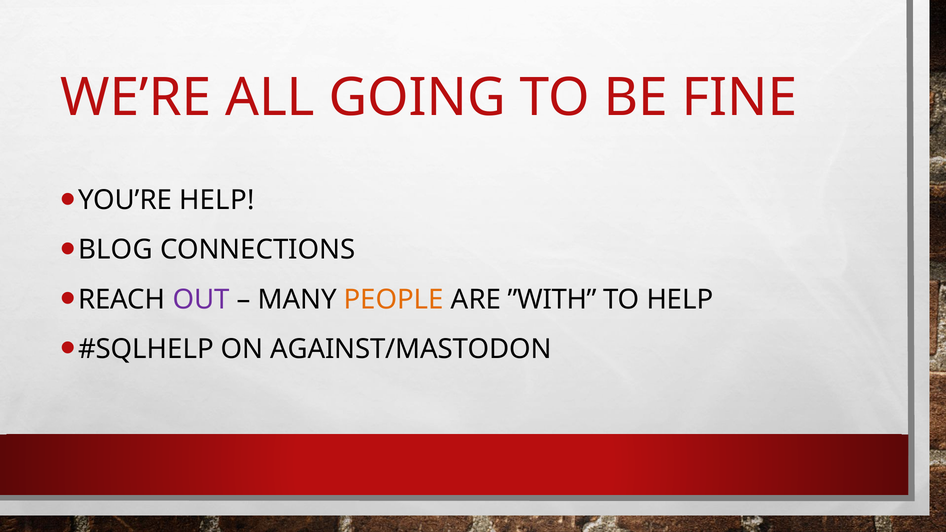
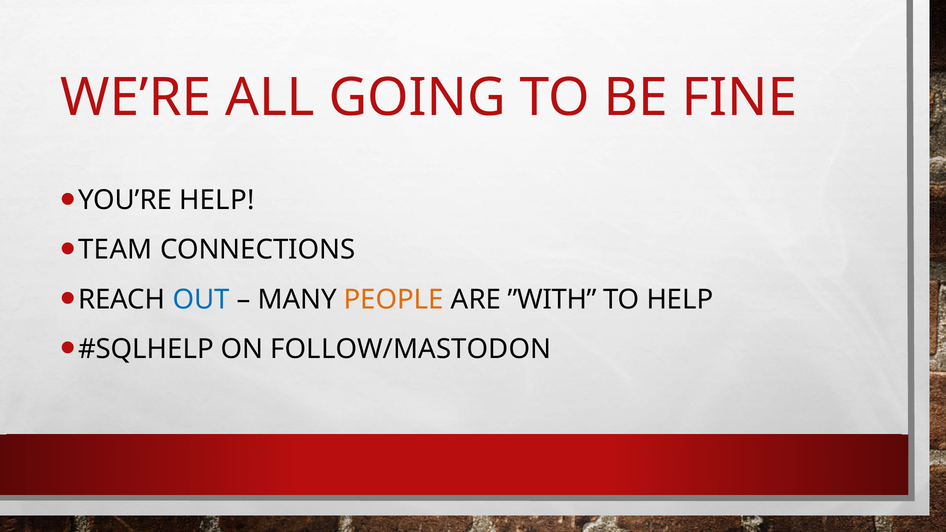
BLOG: BLOG -> TEAM (115, 250)
OUT colour: purple -> blue (201, 299)
AGAINST/MASTODON: AGAINST/MASTODON -> FOLLOW/MASTODON (411, 349)
